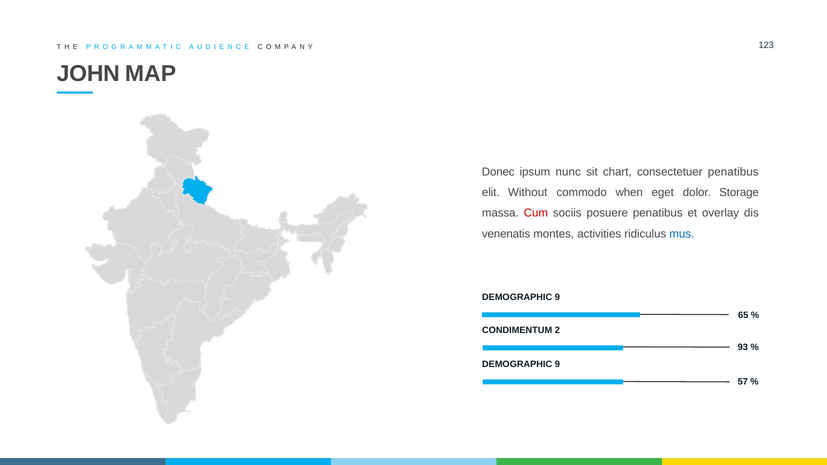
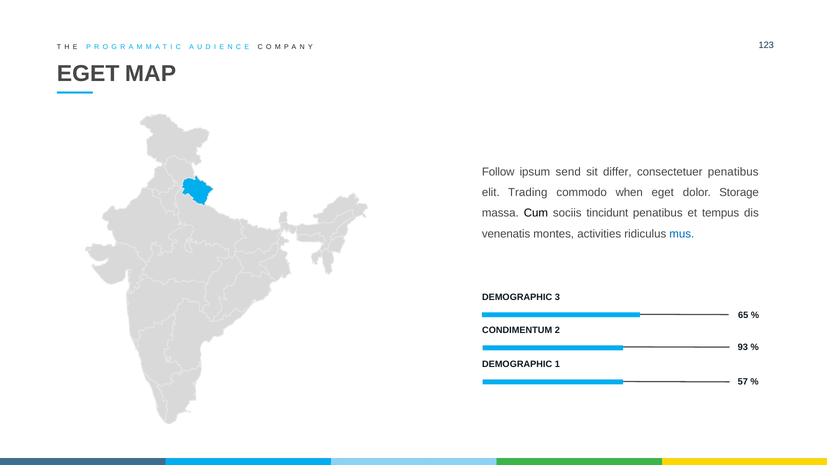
JOHN: JOHN -> EGET (88, 74)
Donec: Donec -> Follow (498, 172)
nunc: nunc -> send (568, 172)
chart: chart -> differ (617, 172)
Without: Without -> Trading (528, 193)
Cum colour: red -> black (536, 213)
posuere: posuere -> tincidunt (607, 213)
overlay: overlay -> tempus (721, 213)
9: 9 -> 3 (557, 297)
9: 9 -> 1 (557, 364)
